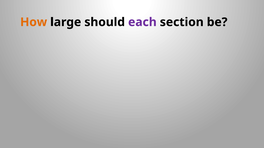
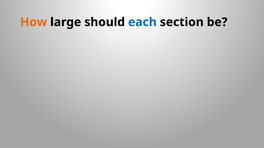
each colour: purple -> blue (142, 22)
